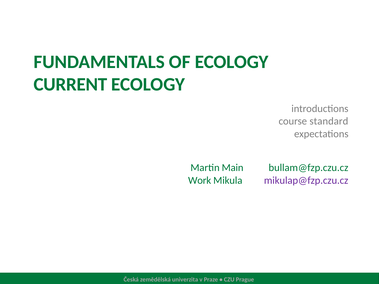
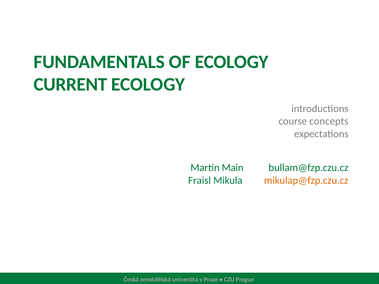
standard: standard -> concepts (329, 121)
Work: Work -> Fraisl (200, 180)
mikulap@fzp.czu.cz colour: purple -> orange (306, 180)
